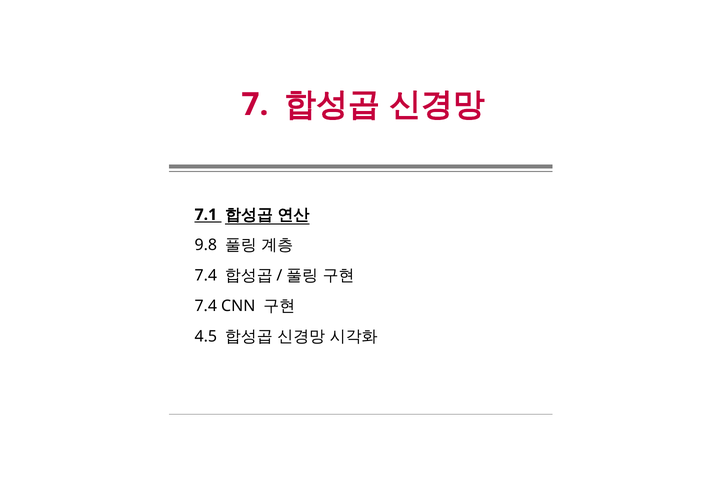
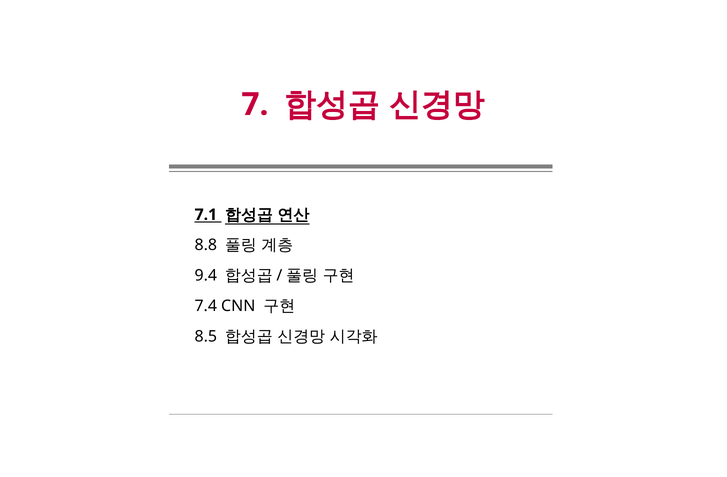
9.8: 9.8 -> 8.8 (206, 245)
7.4: 7.4 -> 9.4 (206, 276)
4.5: 4.5 -> 8.5 (206, 337)
